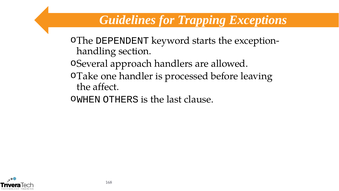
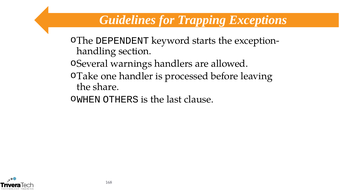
approach: approach -> warnings (131, 64)
affect: affect -> share (106, 87)
